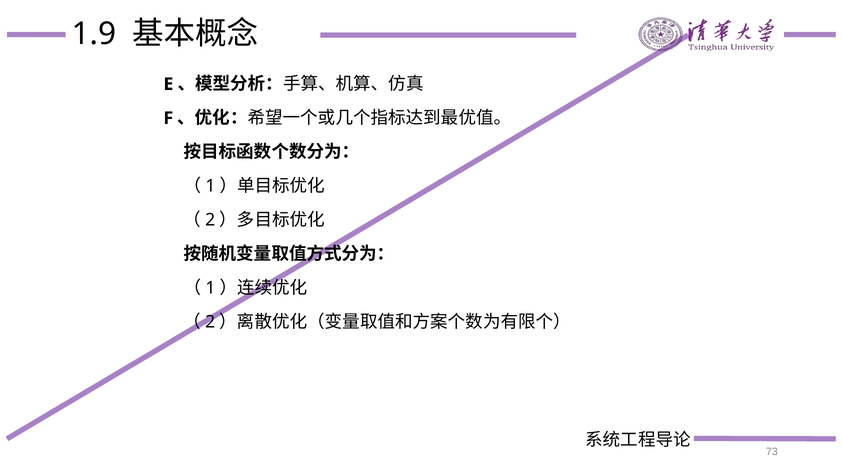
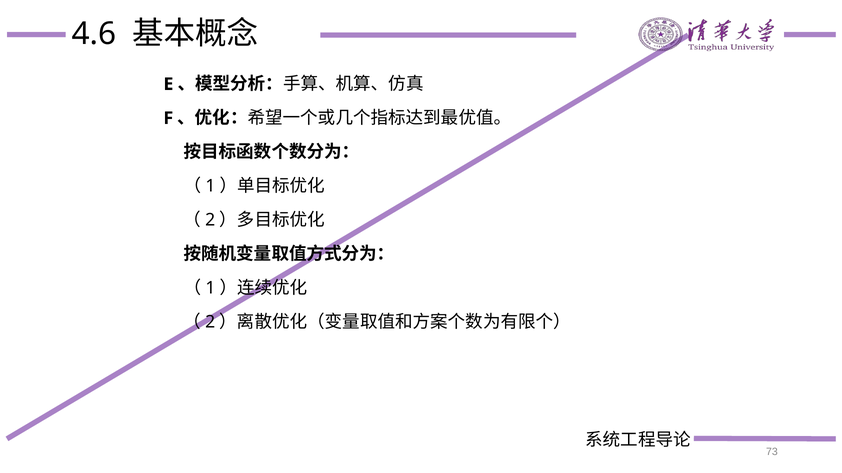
1.9: 1.9 -> 4.6 (94, 34)
